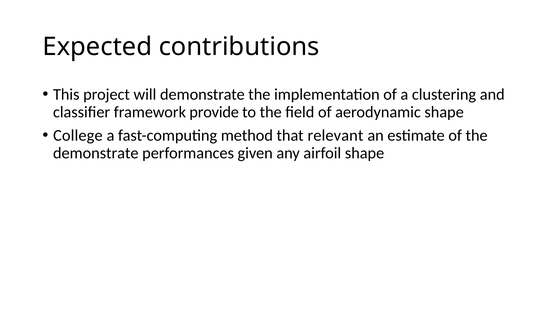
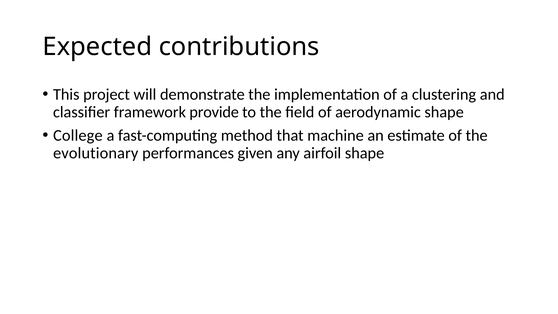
relevant: relevant -> machine (336, 135)
demonstrate: demonstrate -> evolutionary (96, 153)
